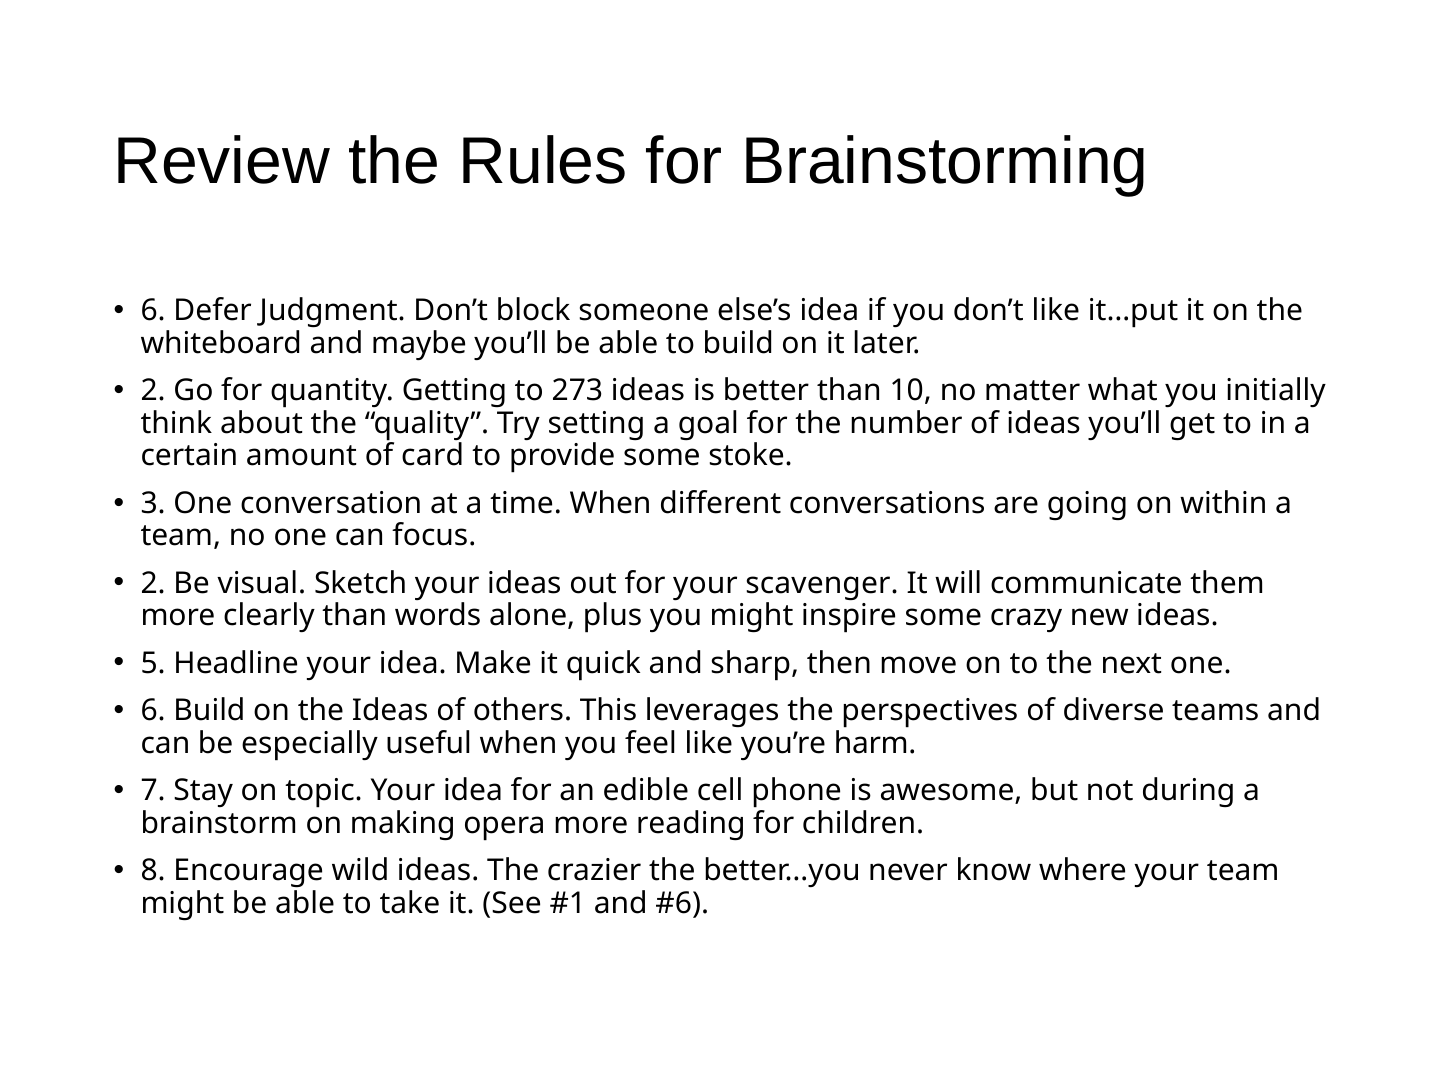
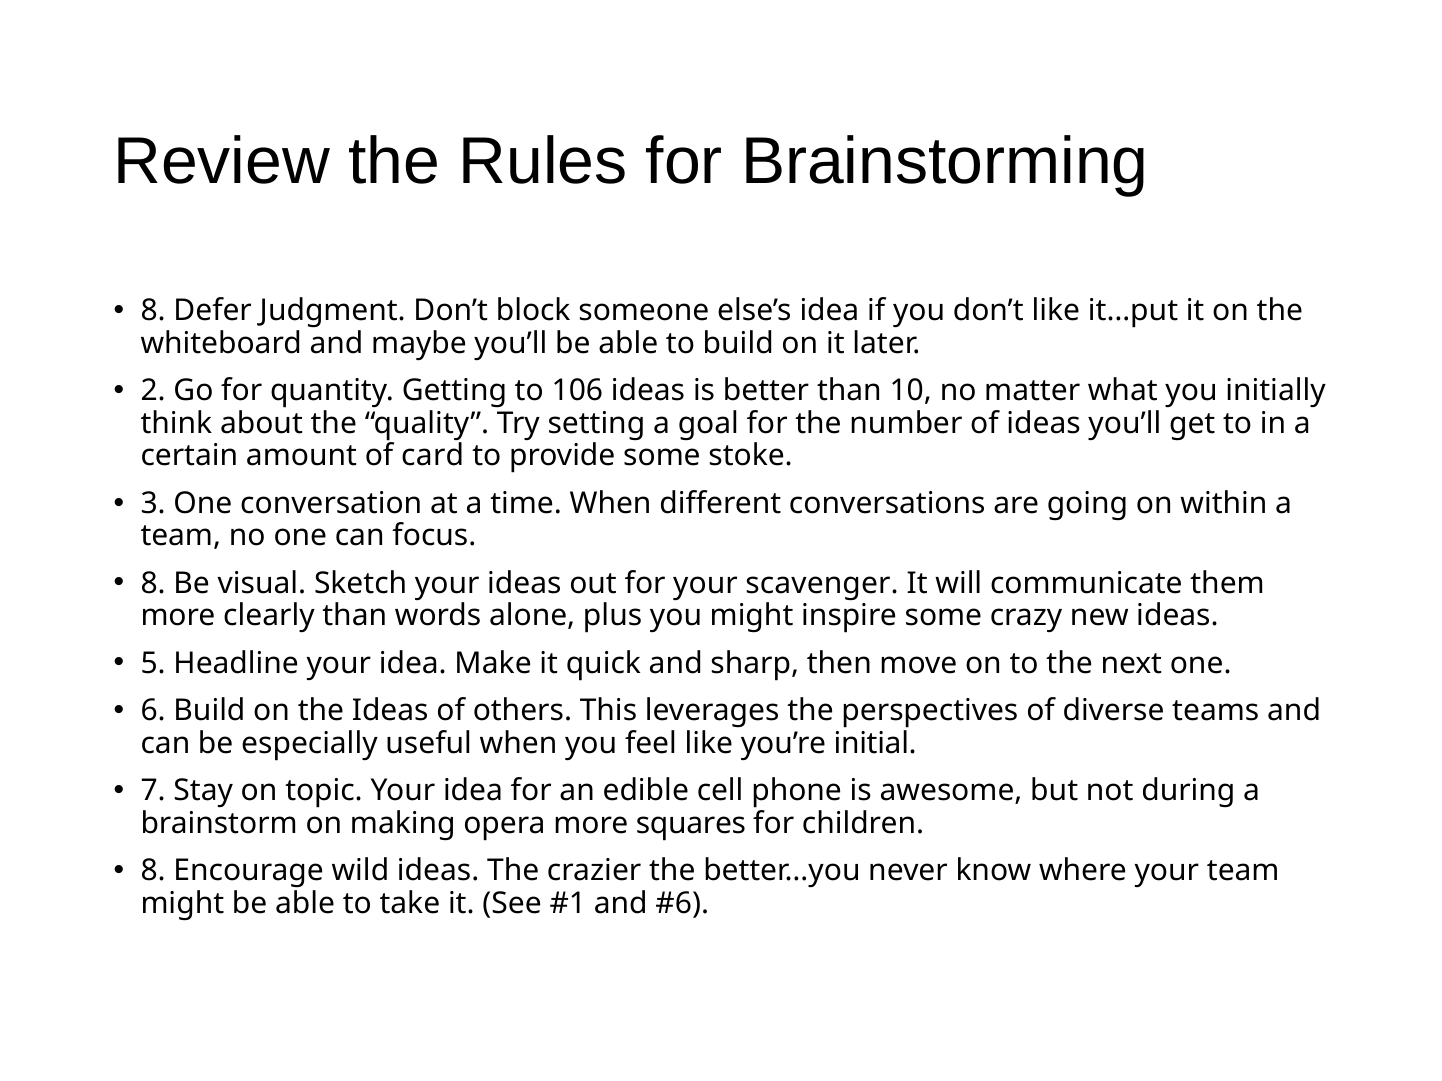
6: 6 -> 8 (153, 311)
273: 273 -> 106 (577, 391)
2: 2 -> 8 (153, 584)
harm: harm -> initial (875, 744)
reading: reading -> squares (691, 824)
